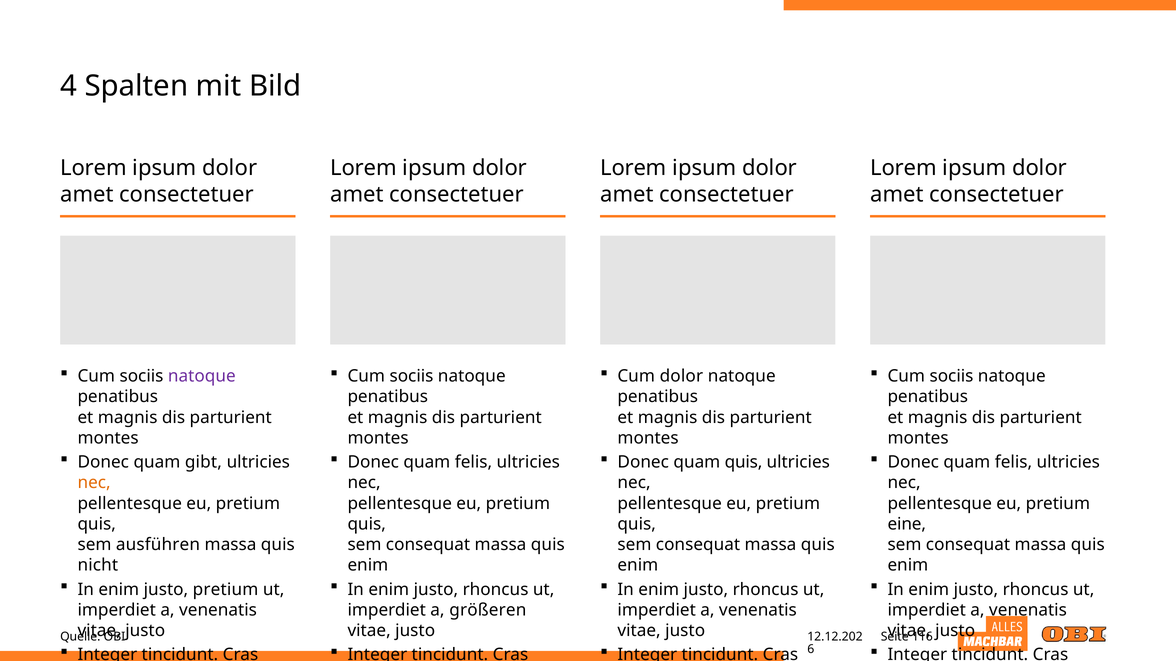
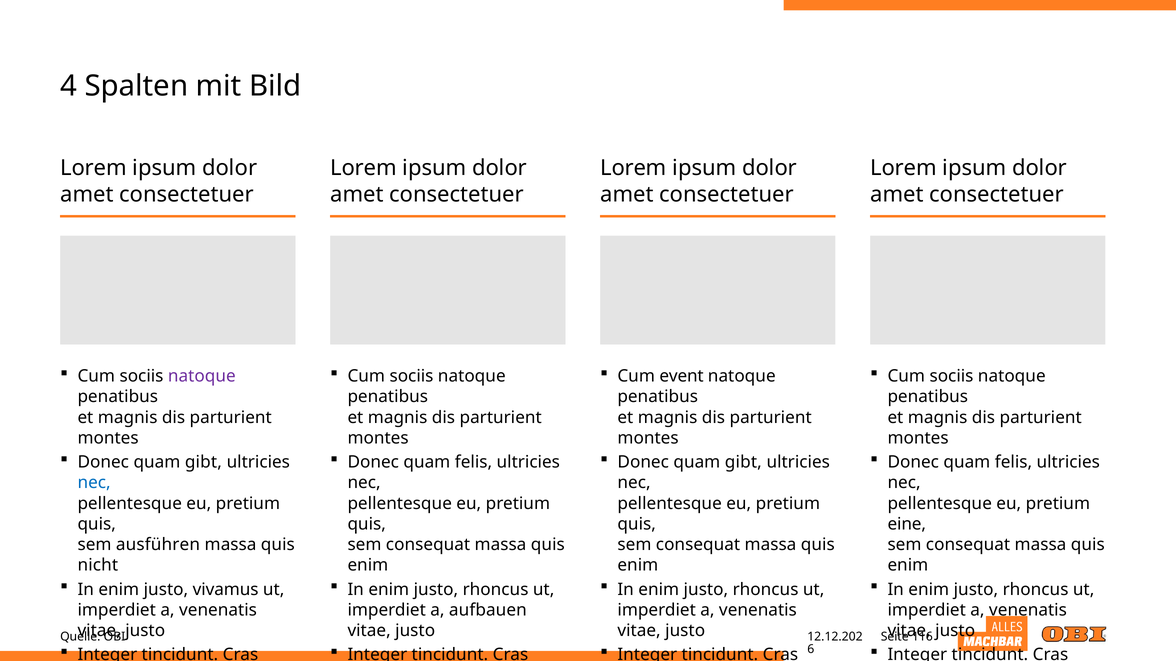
Cum dolor: dolor -> event (682, 377)
quis: quis -> gibt (743, 463)
nec colour: orange -> blue (94, 483)
justo pretium: pretium -> vivamus (226, 590)
größeren: größeren -> aufbauen (488, 610)
